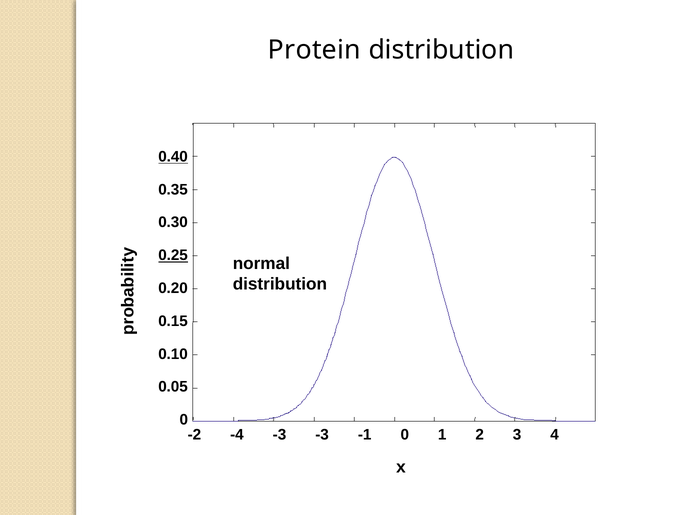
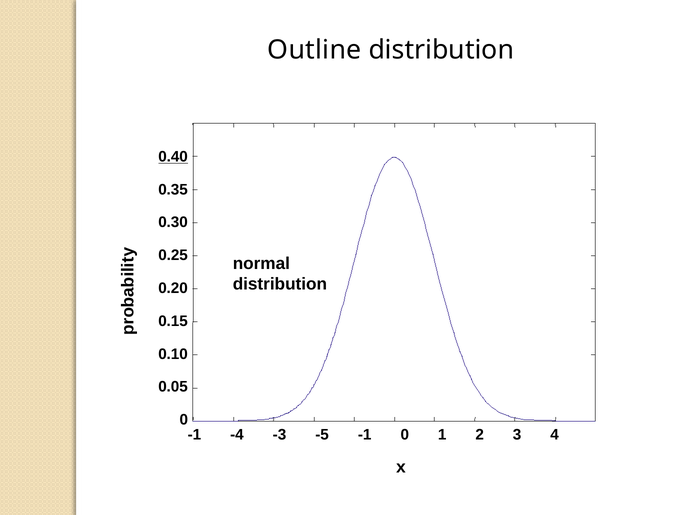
Protein: Protein -> Outline (314, 50)
0.25 underline: present -> none (173, 255)
-2: -2 -> -1 (194, 435)
-3: -3 -> -5 (322, 435)
